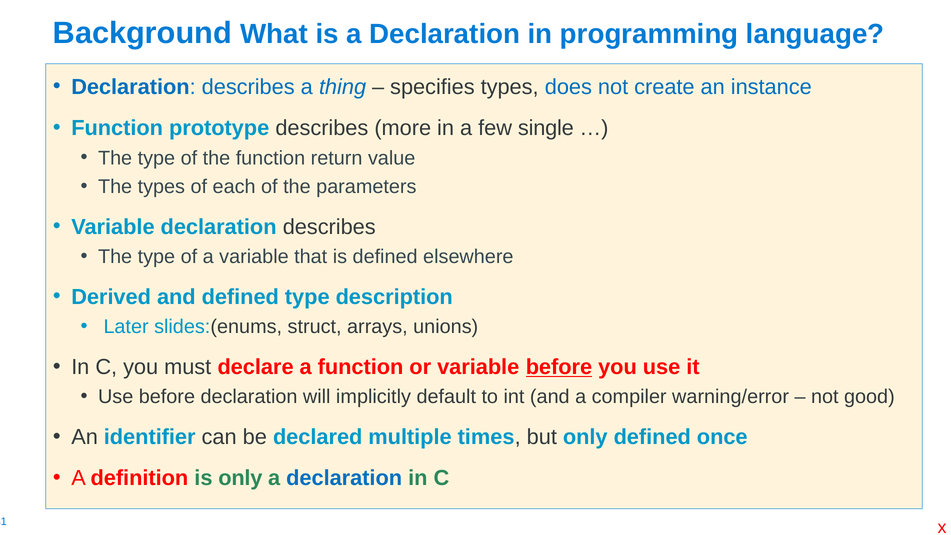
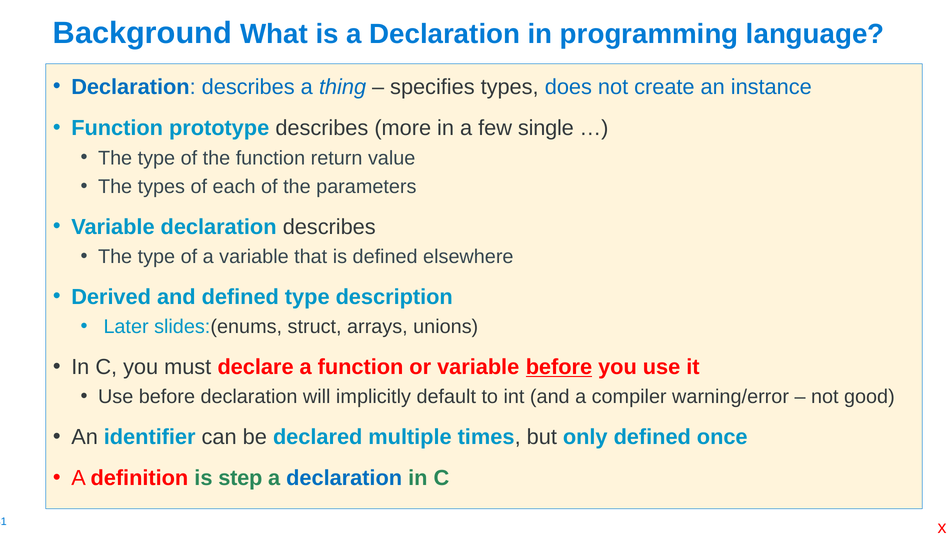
is only: only -> step (240, 478)
